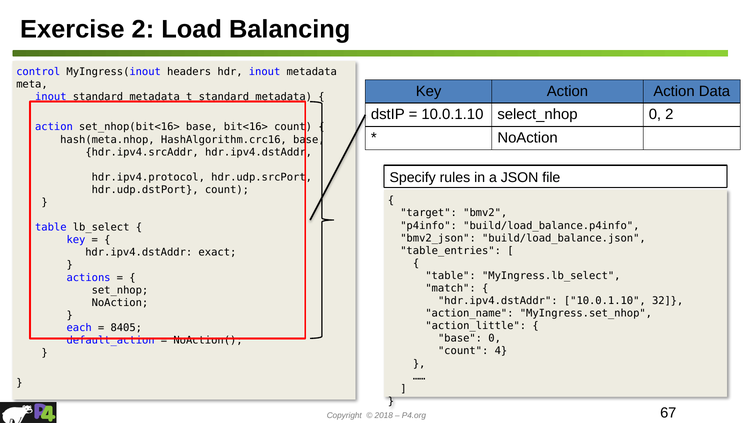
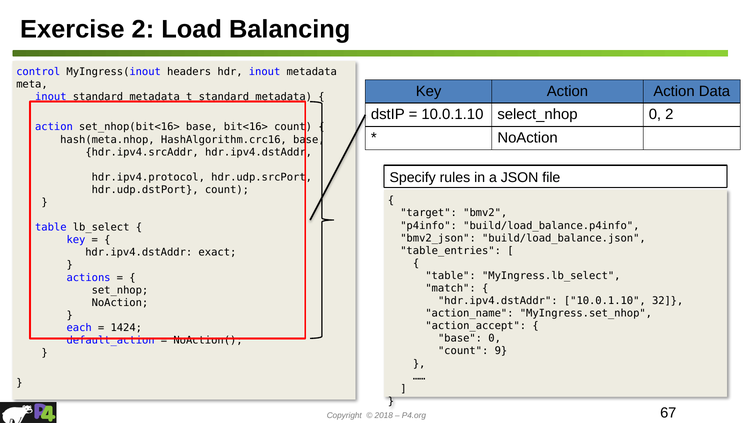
action_little: action_little -> action_accept (476, 326)
8405: 8405 -> 1424 (126, 328)
4: 4 -> 9 (501, 351)
